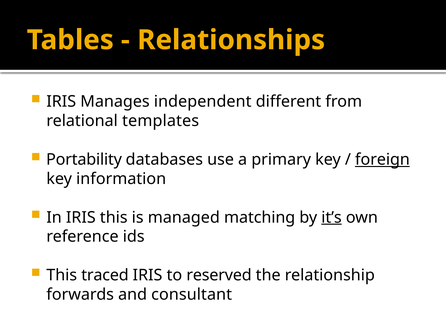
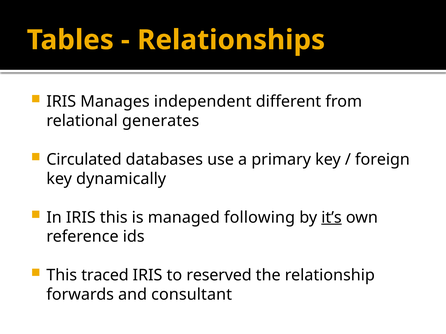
templates: templates -> generates (161, 121)
Portability: Portability -> Circulated (84, 160)
foreign underline: present -> none (382, 160)
information: information -> dynamically (121, 179)
matching: matching -> following (260, 218)
